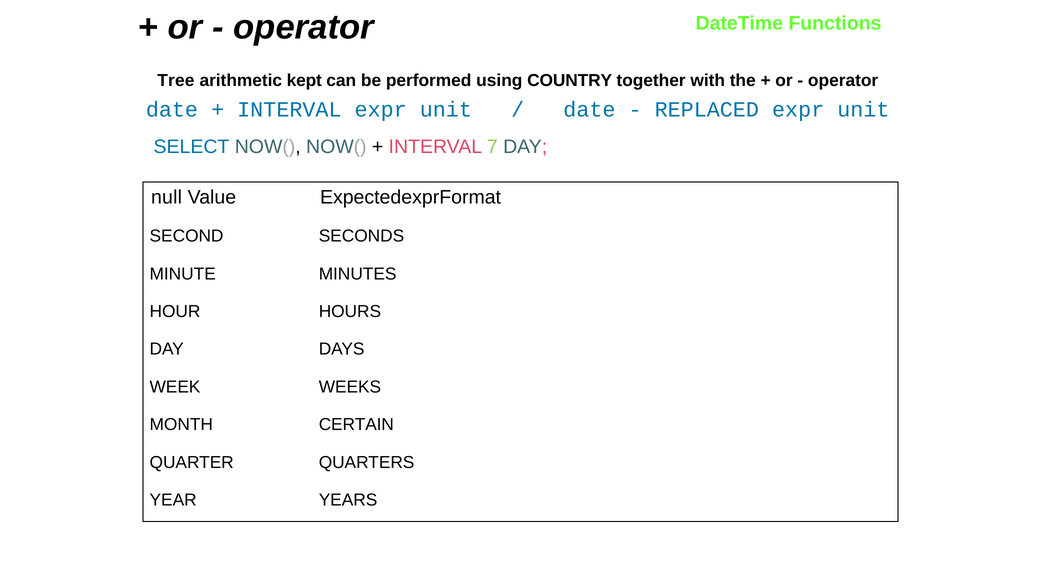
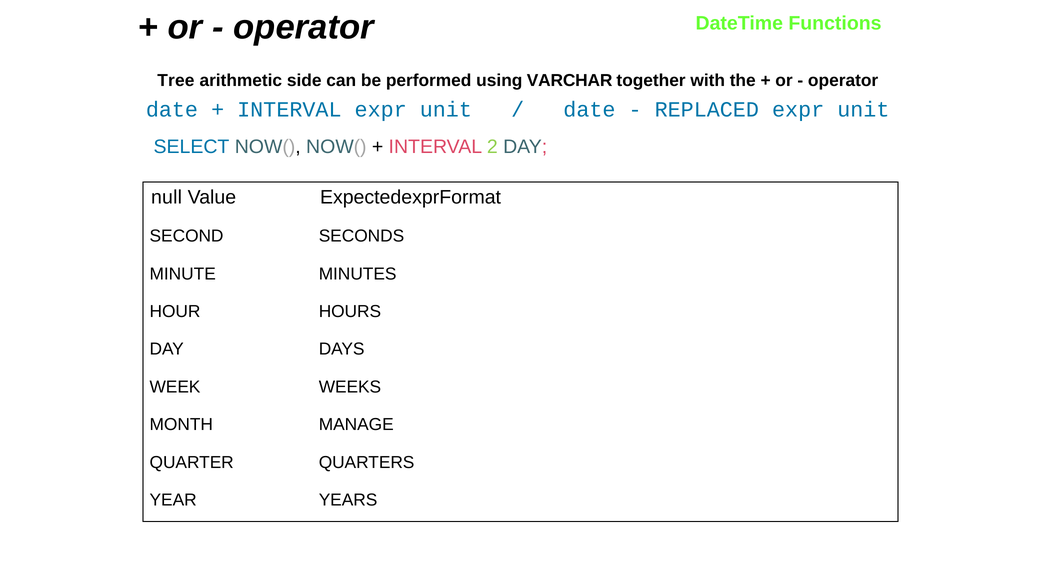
kept: kept -> side (304, 81)
COUNTRY: COUNTRY -> VARCHAR (570, 81)
7: 7 -> 2 (492, 147)
CERTAIN: CERTAIN -> MANAGE (356, 425)
